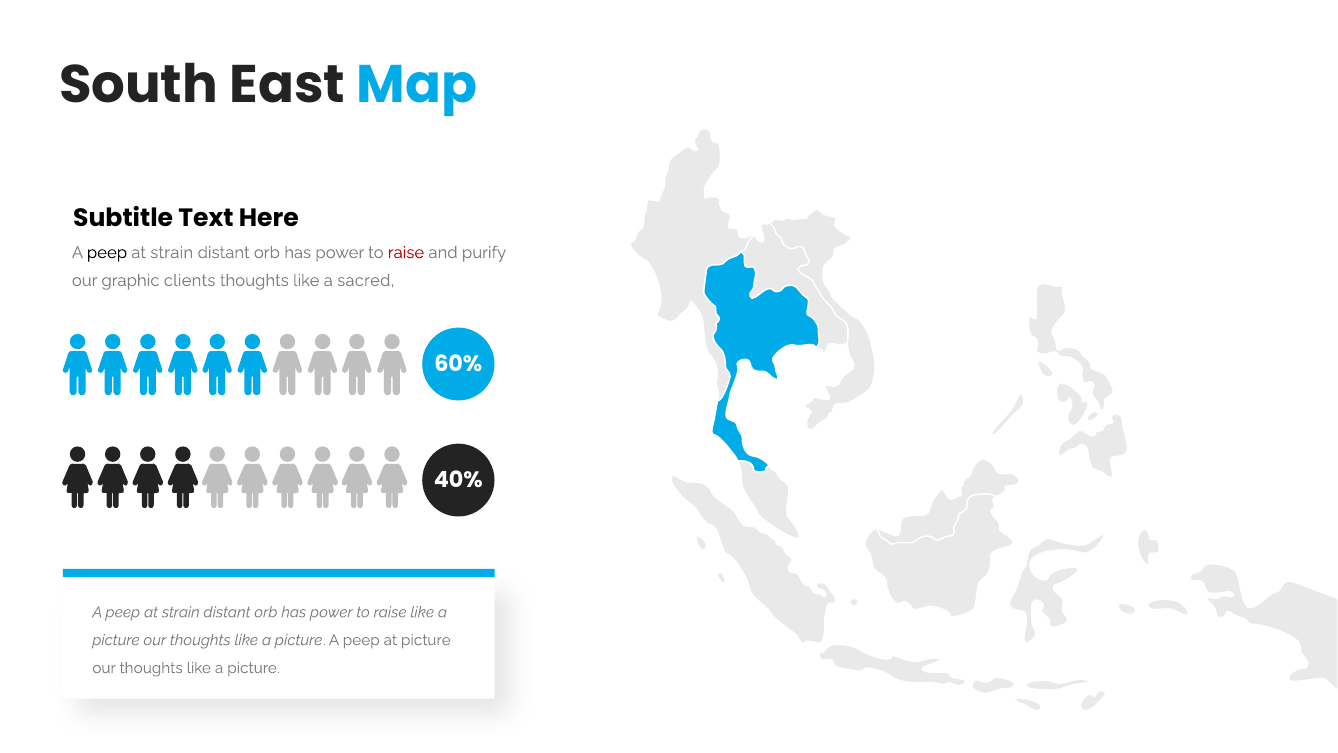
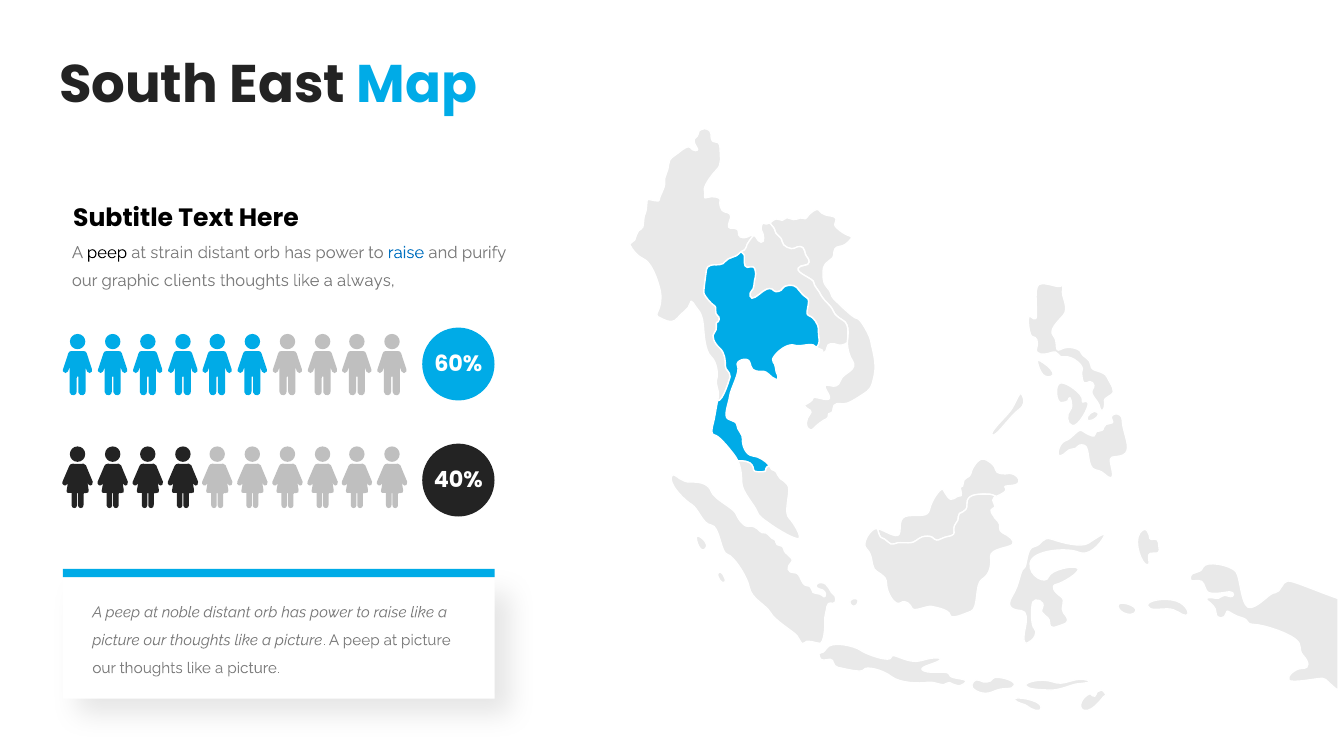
raise colour: red -> blue (406, 252)
sacred: sacred -> always (366, 280)
strain: strain -> noble (181, 612)
